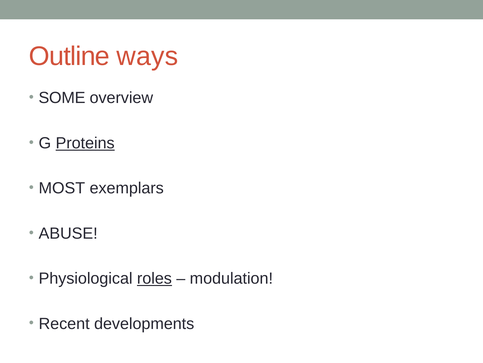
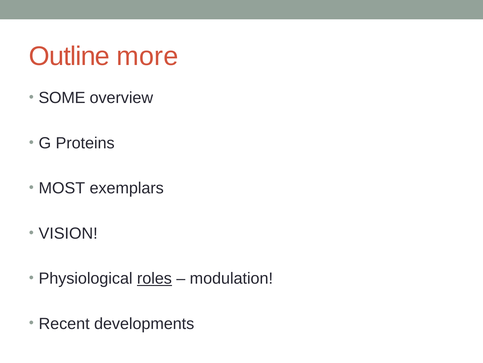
ways: ways -> more (147, 56)
Proteins underline: present -> none (85, 143)
ABUSE: ABUSE -> VISION (68, 233)
